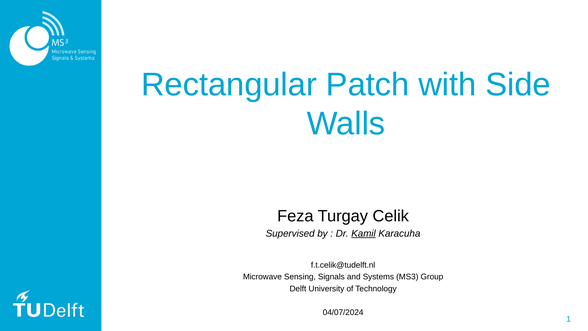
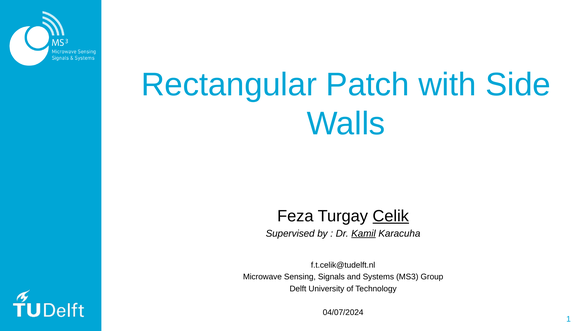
Celik underline: none -> present (391, 216)
